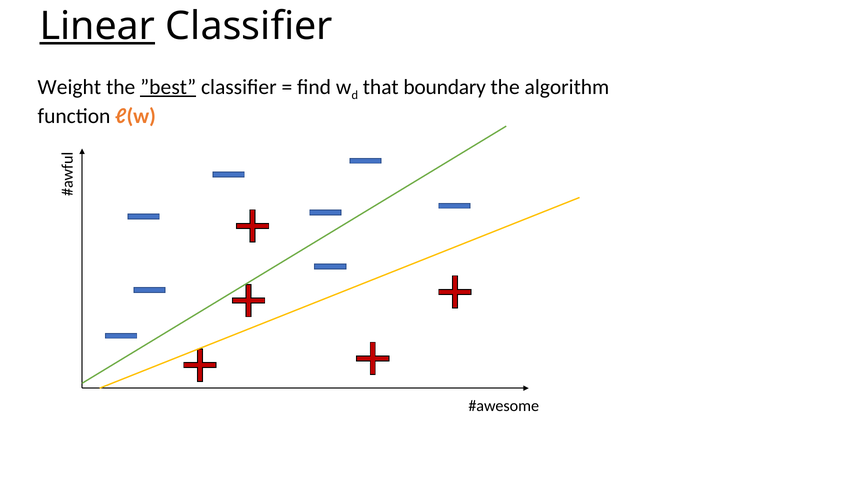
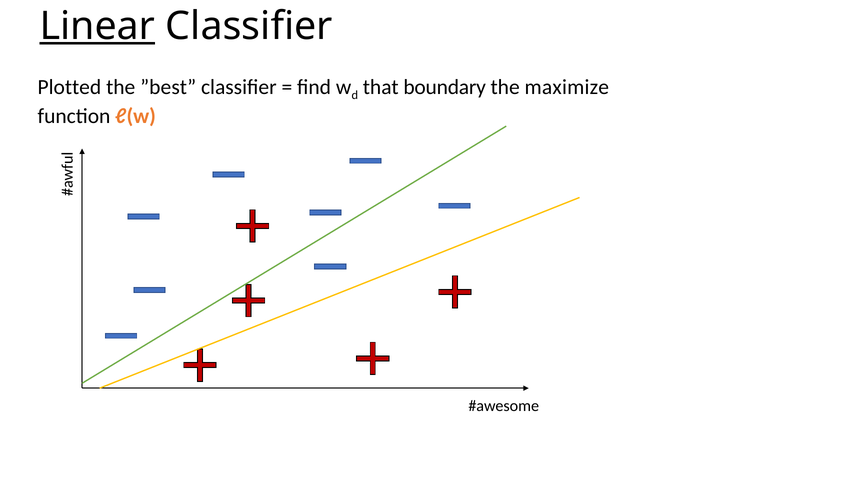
Weight: Weight -> Plotted (69, 87)
”best underline: present -> none (168, 87)
algorithm: algorithm -> maximize (567, 87)
